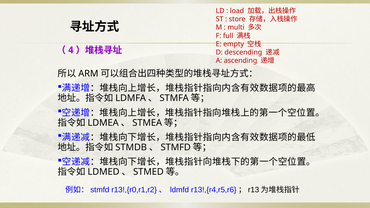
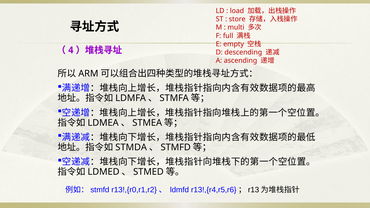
STMDB: STMDB -> STMDA (131, 147)
